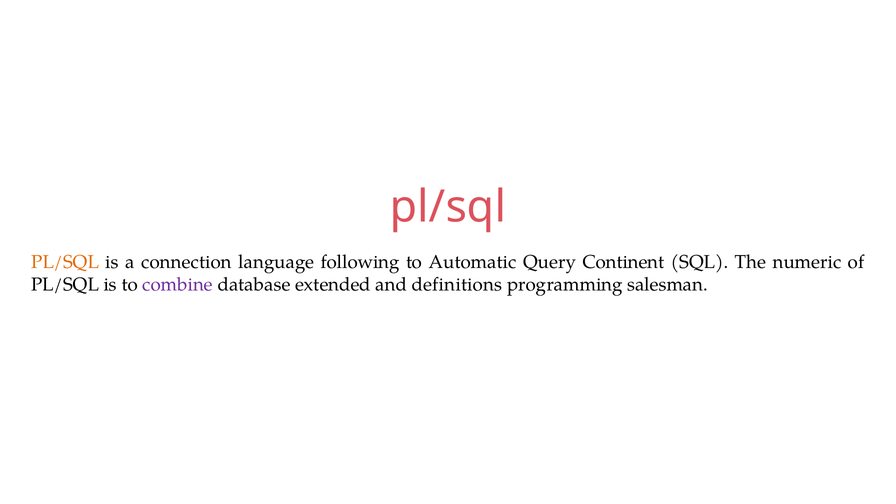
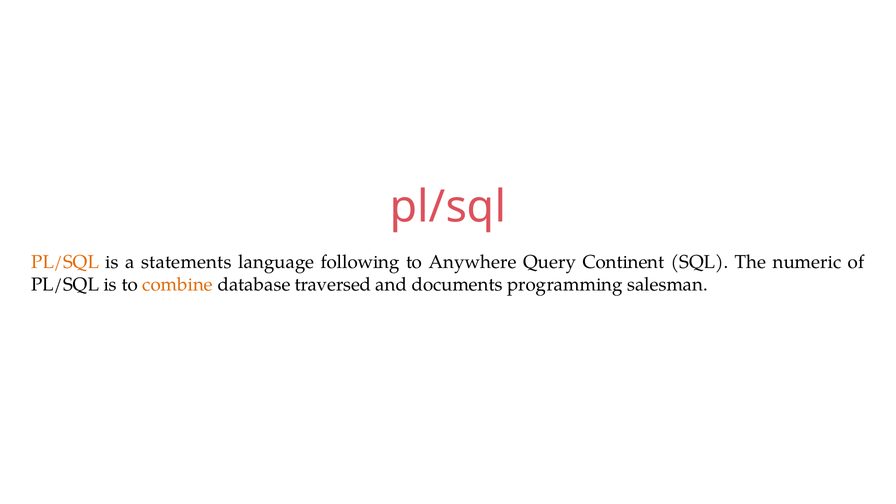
connection: connection -> statements (186, 262)
Automatic: Automatic -> Anywhere (473, 262)
combine colour: purple -> orange (178, 285)
extended: extended -> traversed (333, 285)
definitions: definitions -> documents (457, 285)
